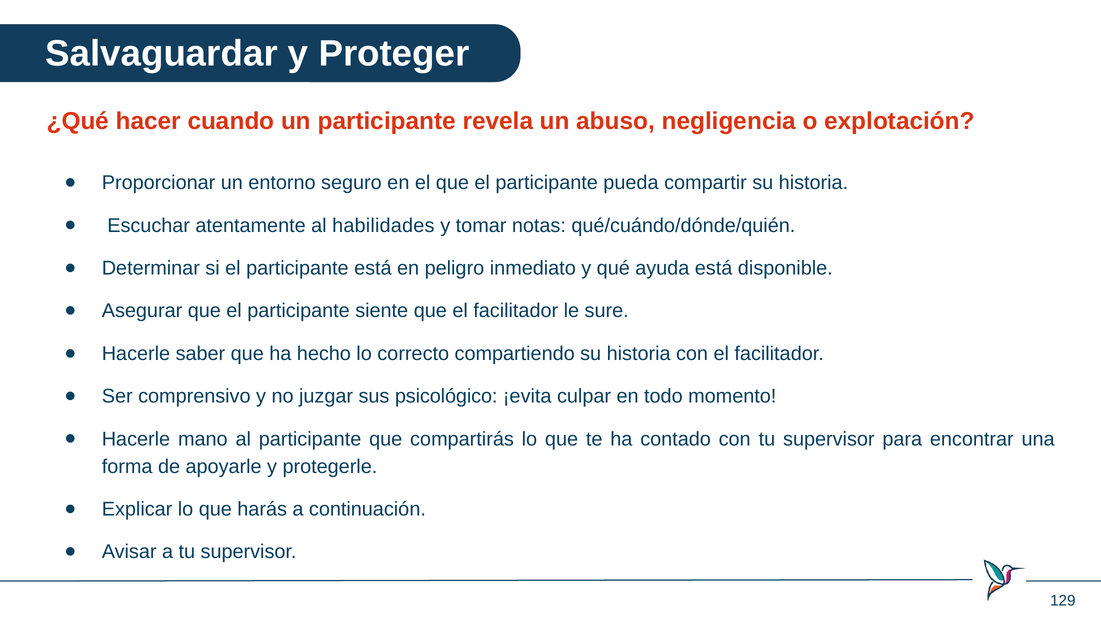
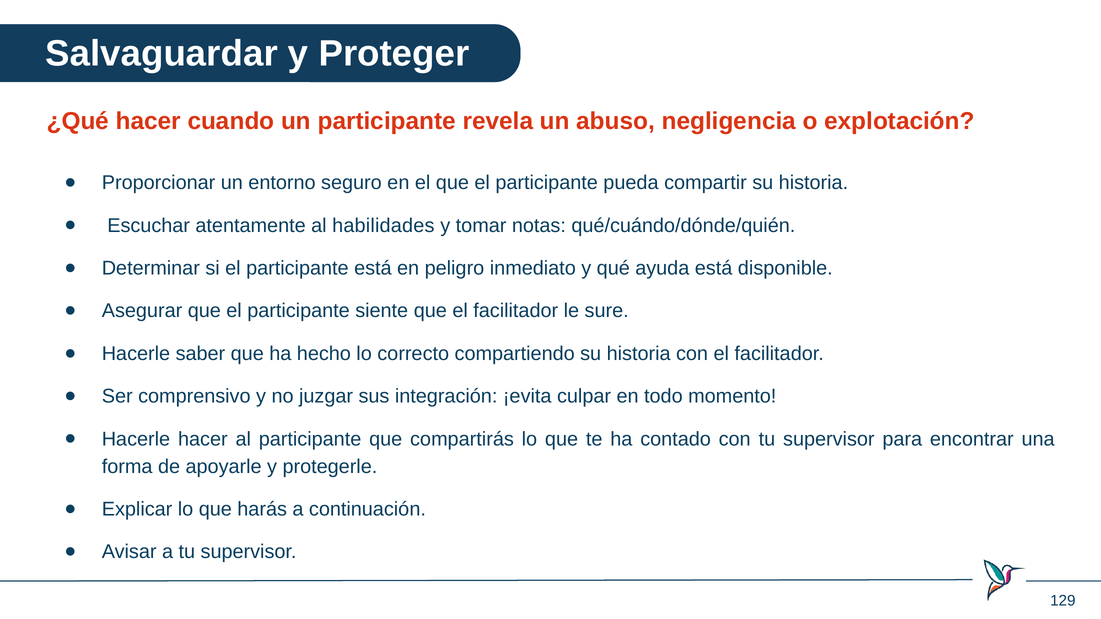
psicológico: psicológico -> integración (446, 397)
Hacerle mano: mano -> hacer (203, 439)
